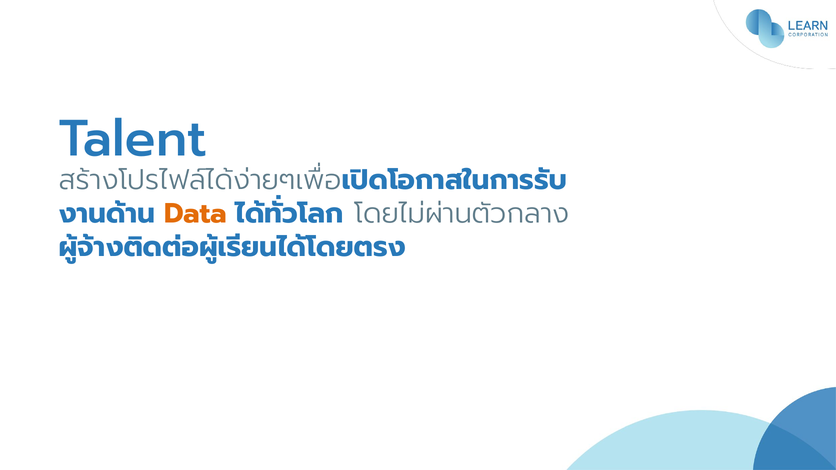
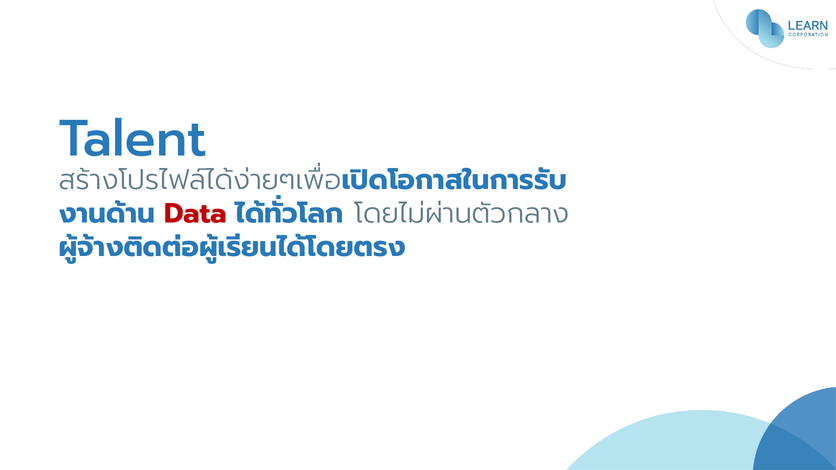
Data colour: orange -> red (195, 214)
